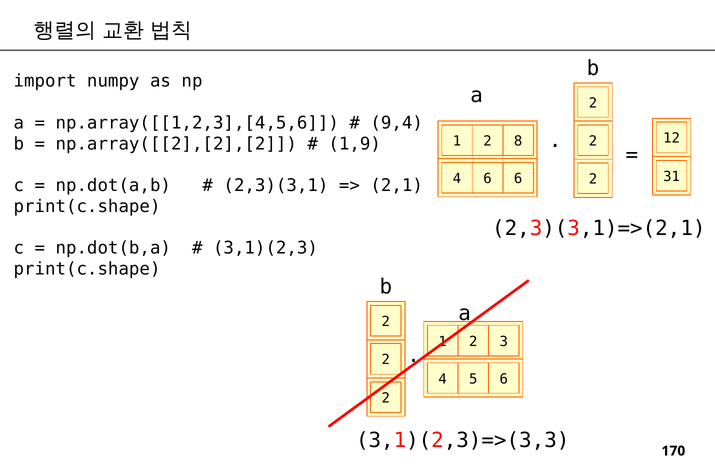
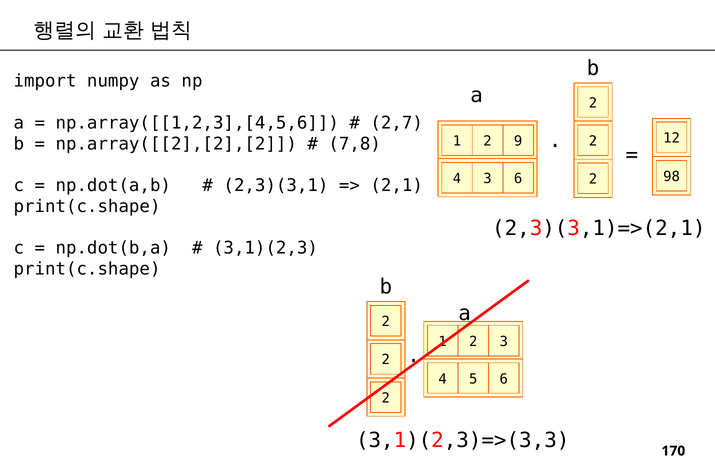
9,4: 9,4 -> 2,7 (397, 123)
8: 8 -> 9 (518, 141)
1,9: 1,9 -> 7,8 (355, 144)
4 6: 6 -> 3 (488, 178)
31: 31 -> 98 (672, 177)
